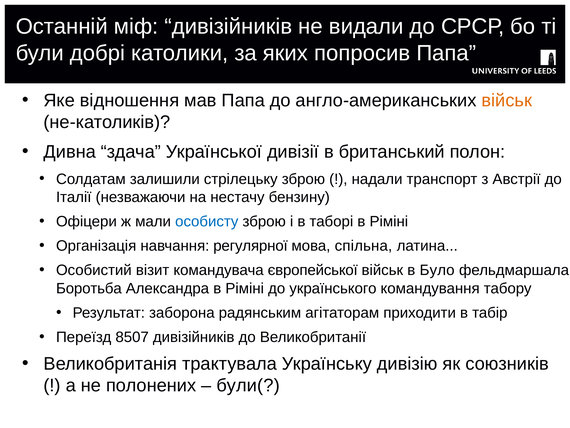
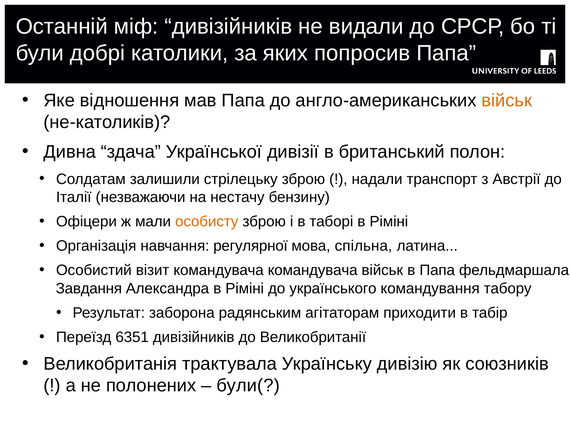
особисту colour: blue -> orange (207, 221)
командувача європейської: європейської -> командувача (313, 270)
в Було: Було -> Папа (437, 270)
Боротьба: Боротьба -> Завдання (89, 288)
8507: 8507 -> 6351 (132, 337)
